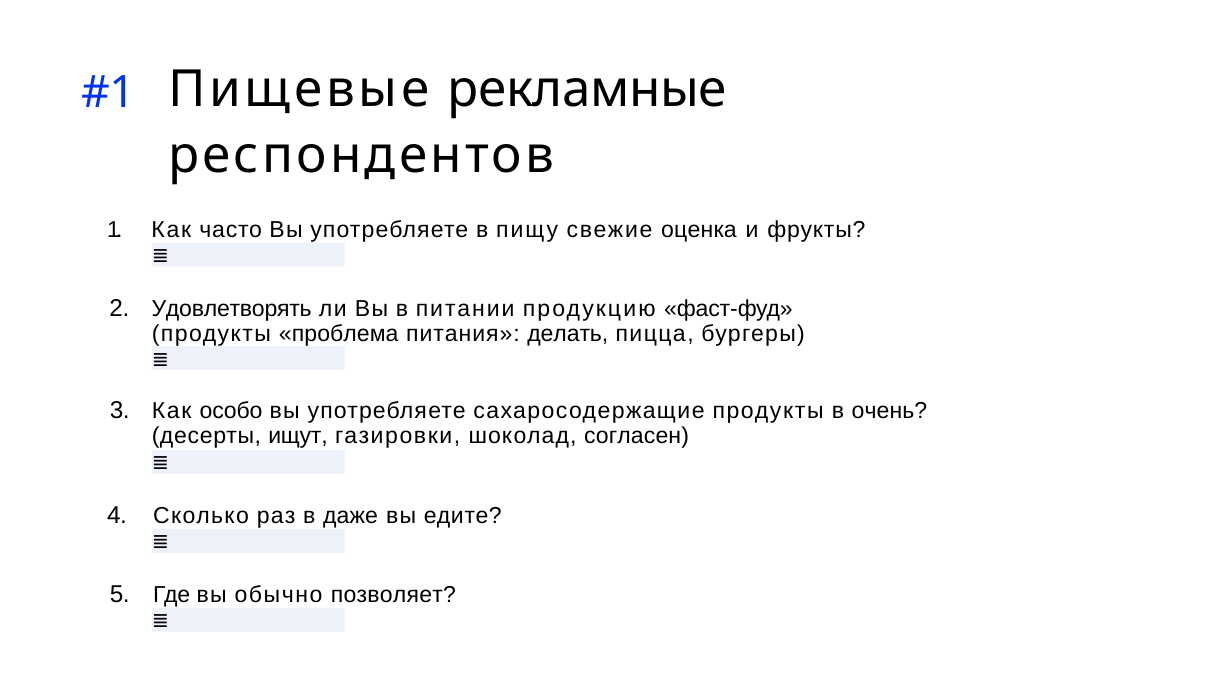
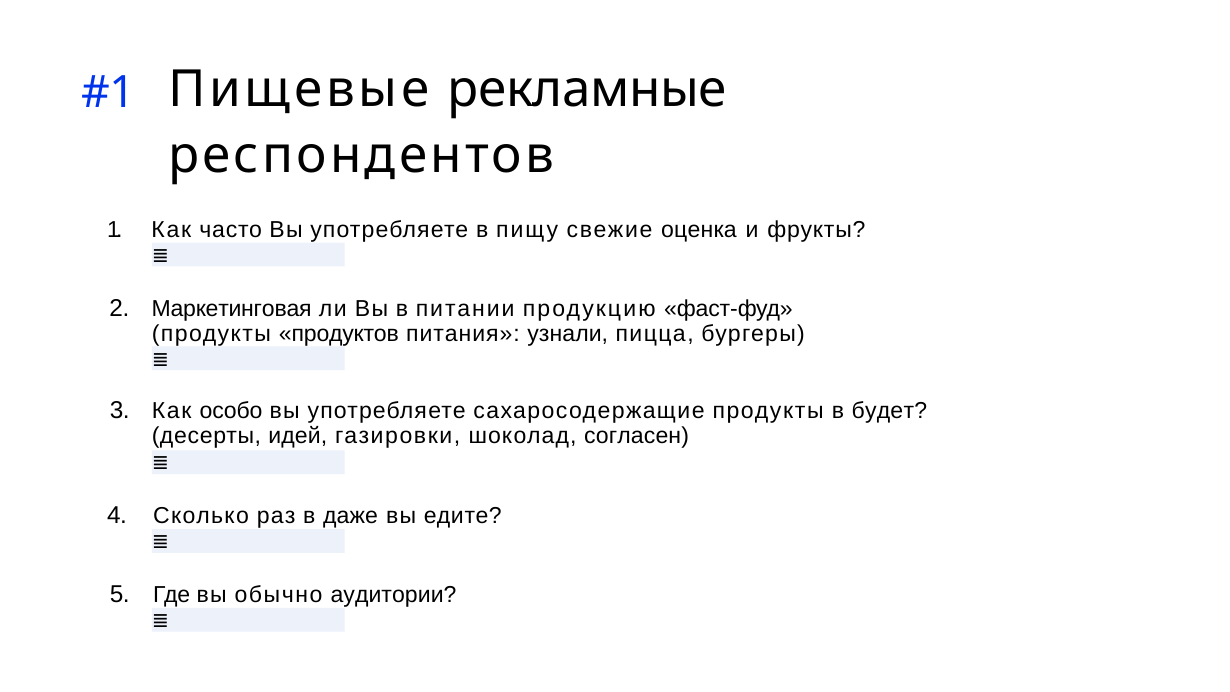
Удовлетворять: Удовлетворять -> Маркетинговая (232, 308)
проблема: проблема -> продуктов (339, 334)
делать: делать -> узнали (568, 334)
очень: очень -> будет (889, 411)
ищут: ищут -> идей (298, 436)
позволяет: позволяет -> аудитории (394, 595)
